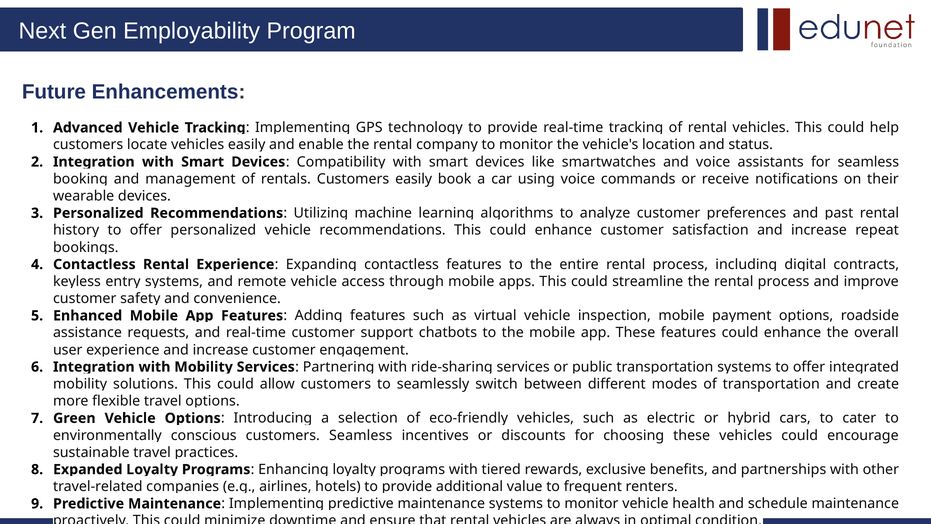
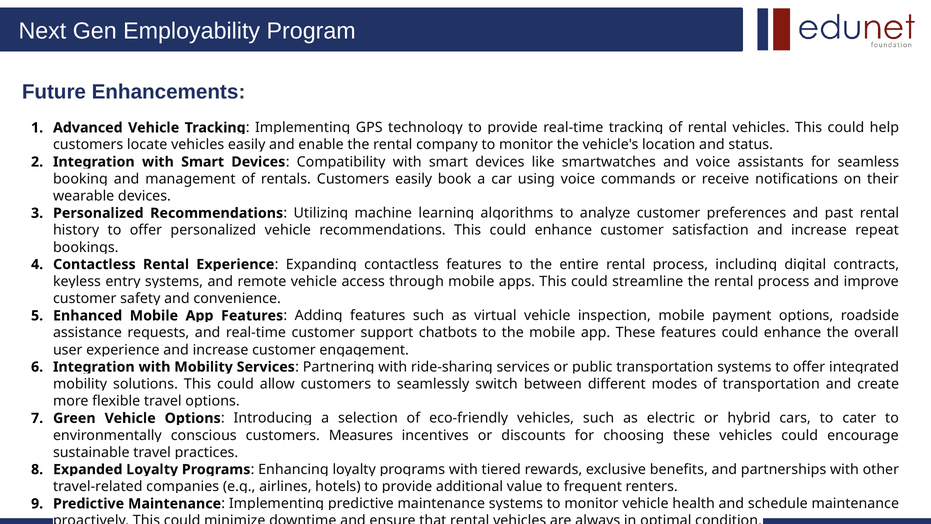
customers Seamless: Seamless -> Measures (361, 435)
